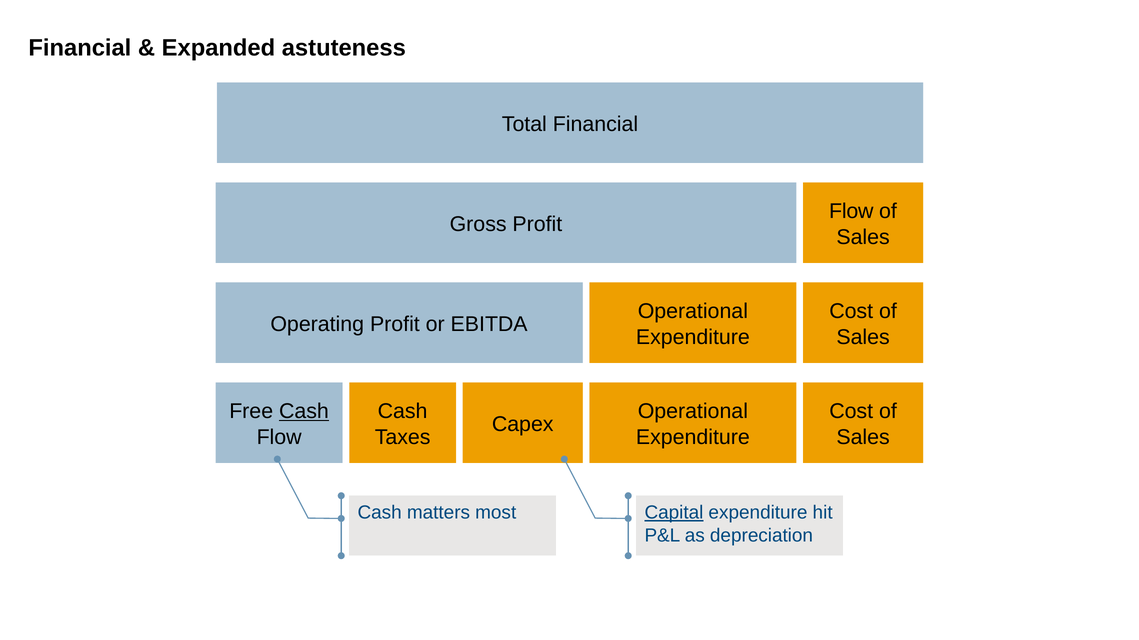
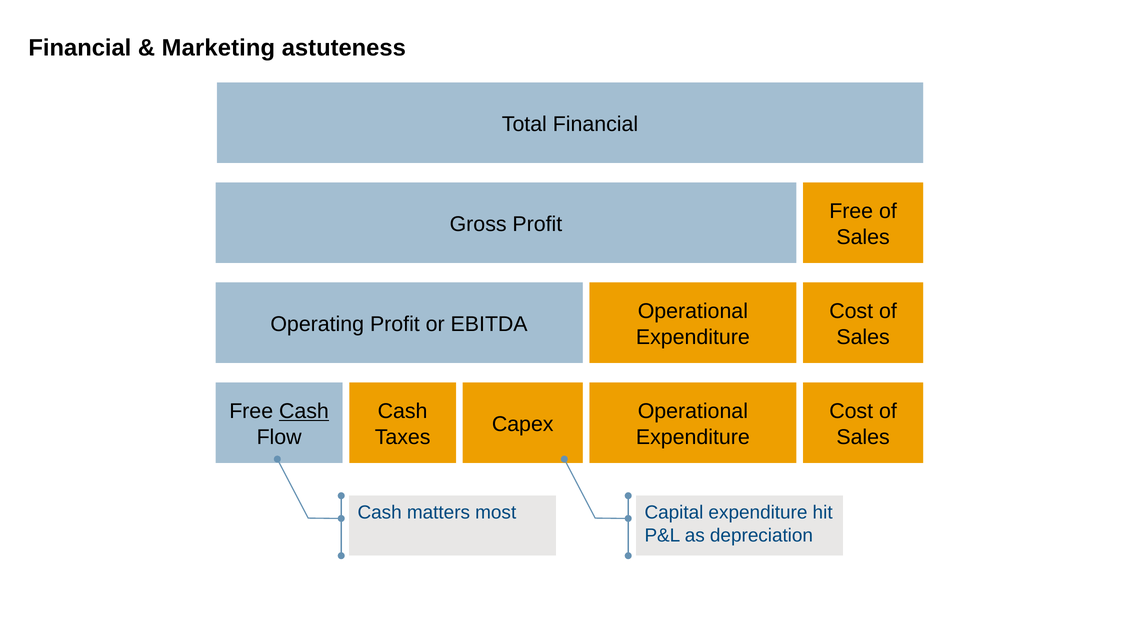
Expanded: Expanded -> Marketing (218, 48)
Flow: Flow -> Free (851, 212)
Capital underline: present -> none (674, 513)
